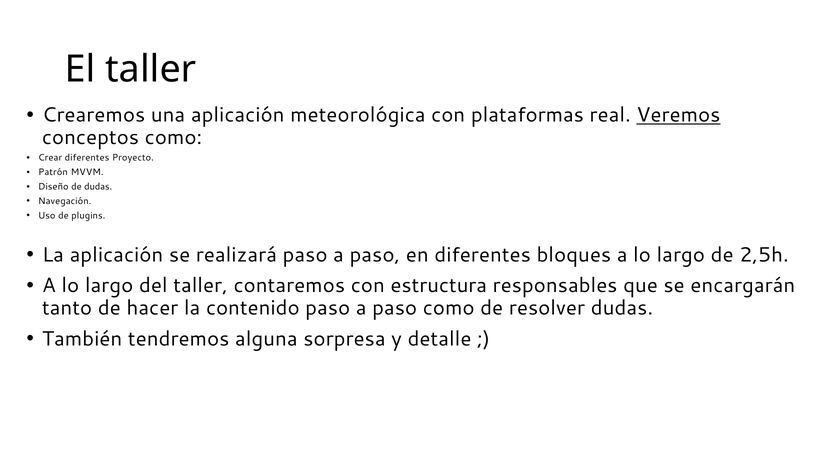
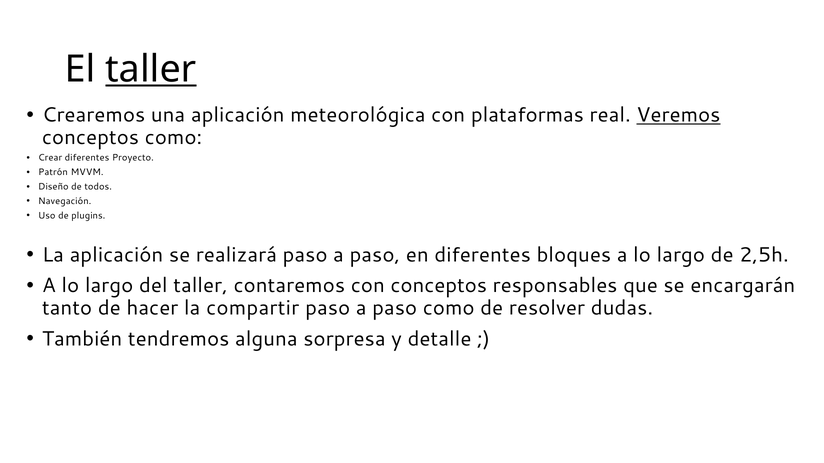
taller underline: none -> present (151, 69)
de dudas: dudas -> todos (98, 187)
con estructura: estructura -> conceptos (439, 286)
contenido: contenido -> compartir (253, 308)
